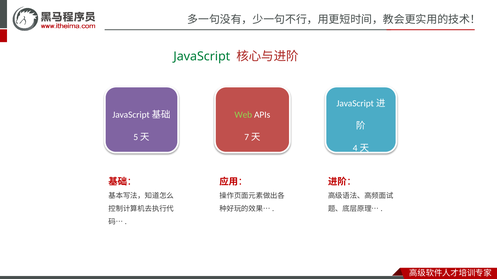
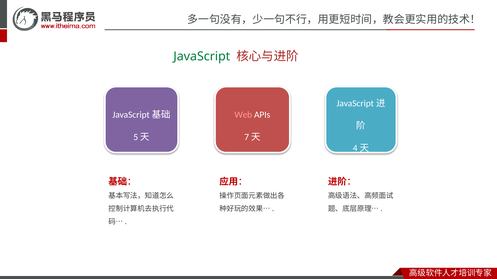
Web colour: light green -> pink (243, 115)
